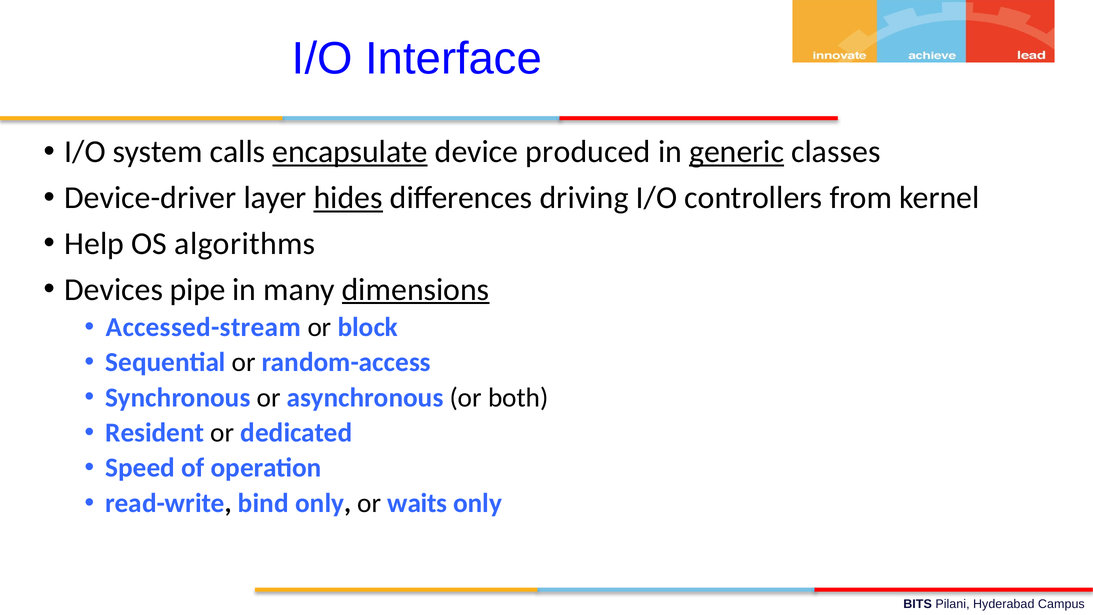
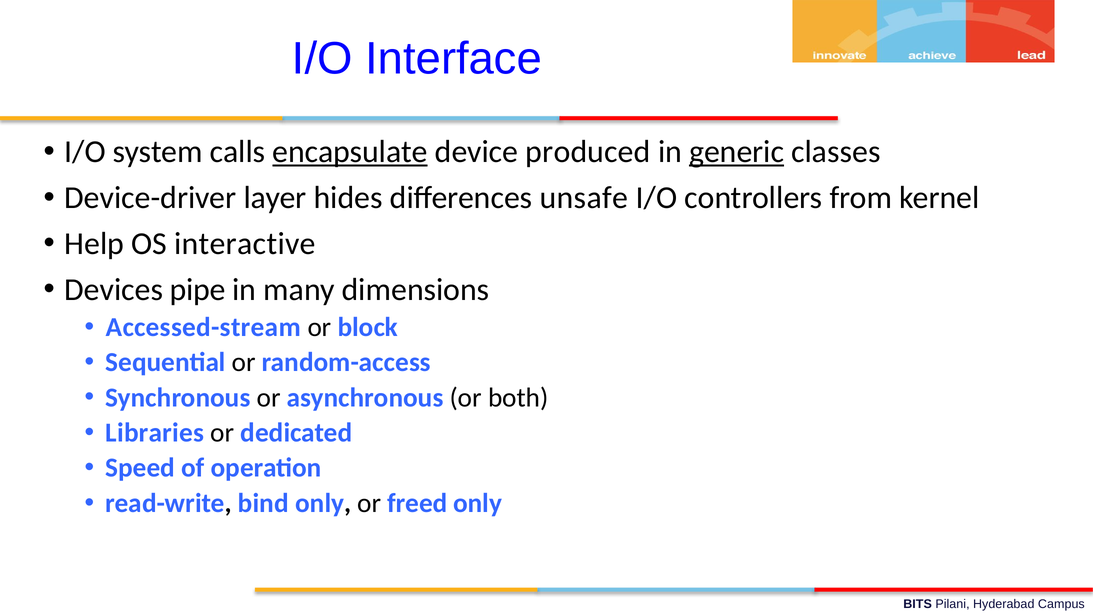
hides underline: present -> none (348, 198)
driving: driving -> unsafe (584, 198)
algorithms: algorithms -> interactive (245, 244)
dimensions underline: present -> none (416, 289)
Resident: Resident -> Libraries (155, 433)
waits: waits -> freed (417, 503)
